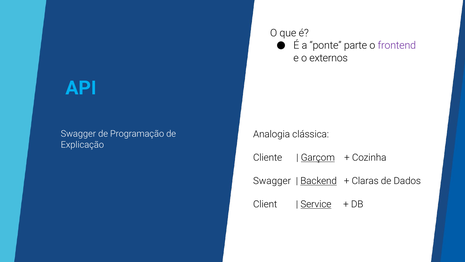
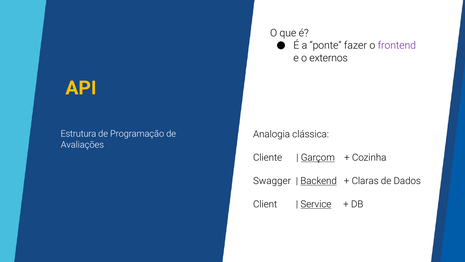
parte: parte -> fazer (355, 45)
API colour: light blue -> yellow (81, 88)
Swagger: Swagger -> Estrutura (78, 134)
Explicação: Explicação -> Avaliações (82, 145)
